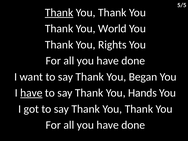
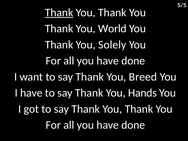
Rights: Rights -> Solely (112, 45)
Began: Began -> Breed (143, 77)
have underline: present -> none (31, 93)
